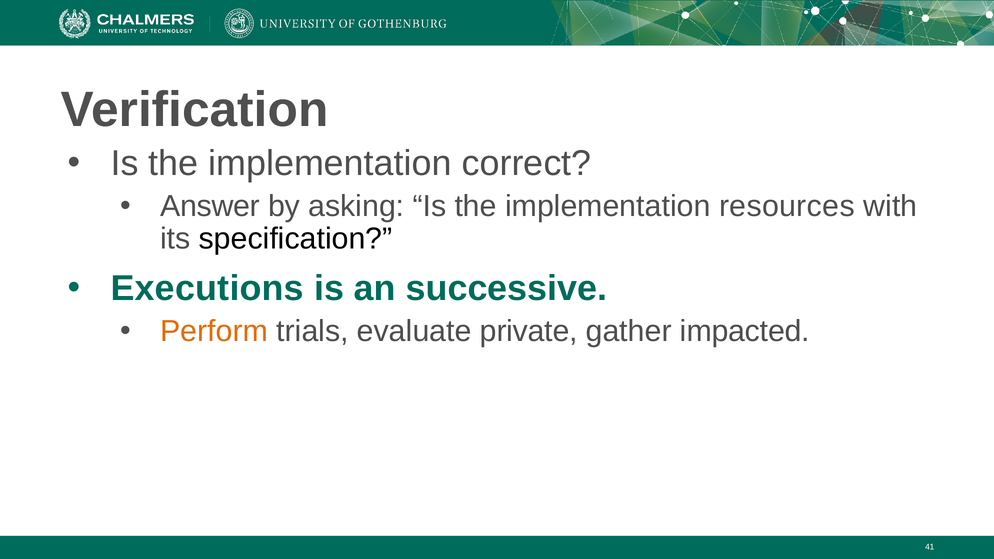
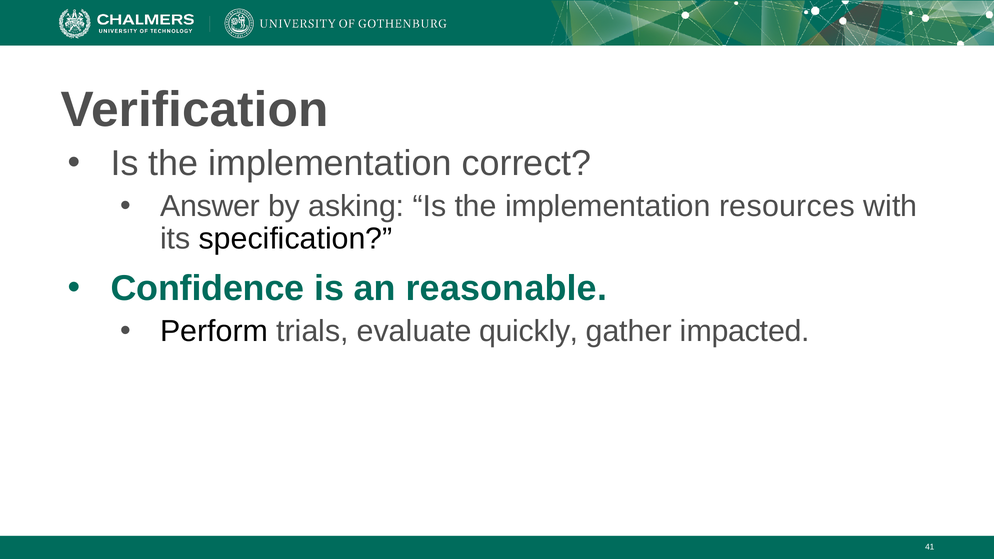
Executions: Executions -> Confidence (207, 289)
successive: successive -> reasonable (506, 289)
Perform colour: orange -> black (214, 331)
private: private -> quickly (529, 331)
